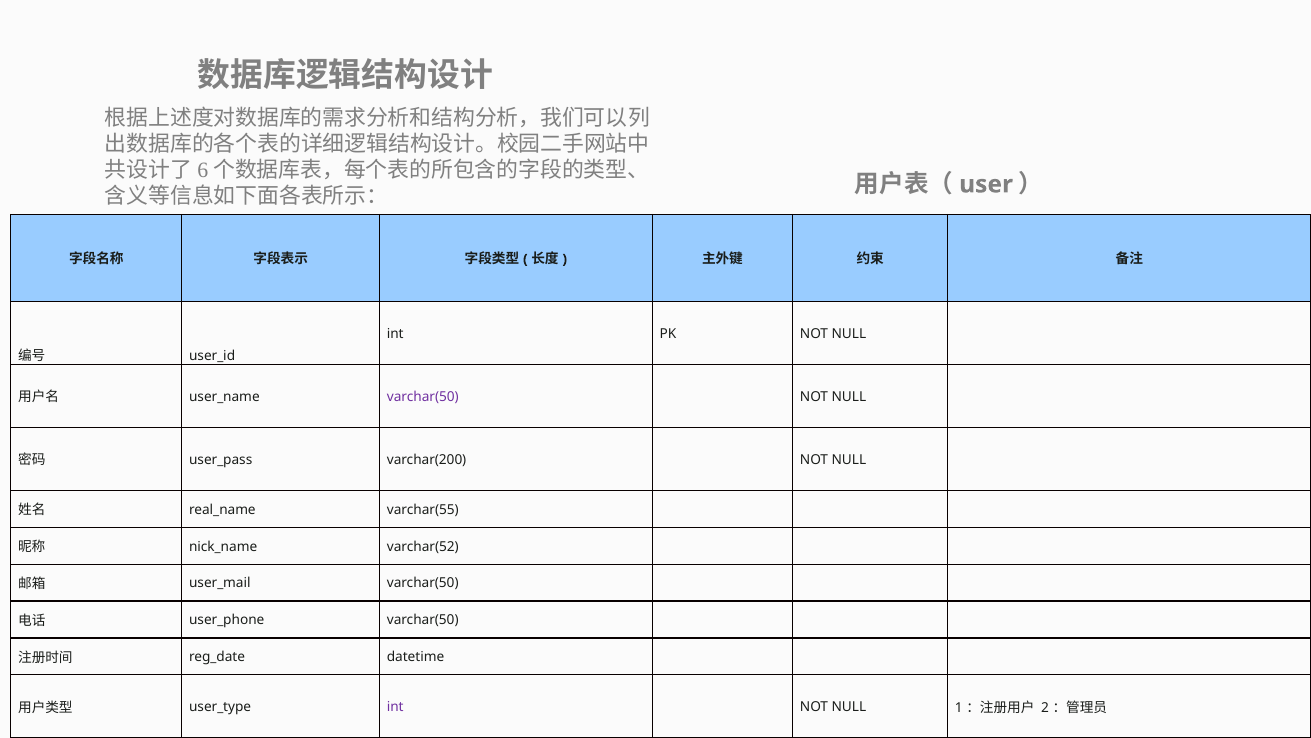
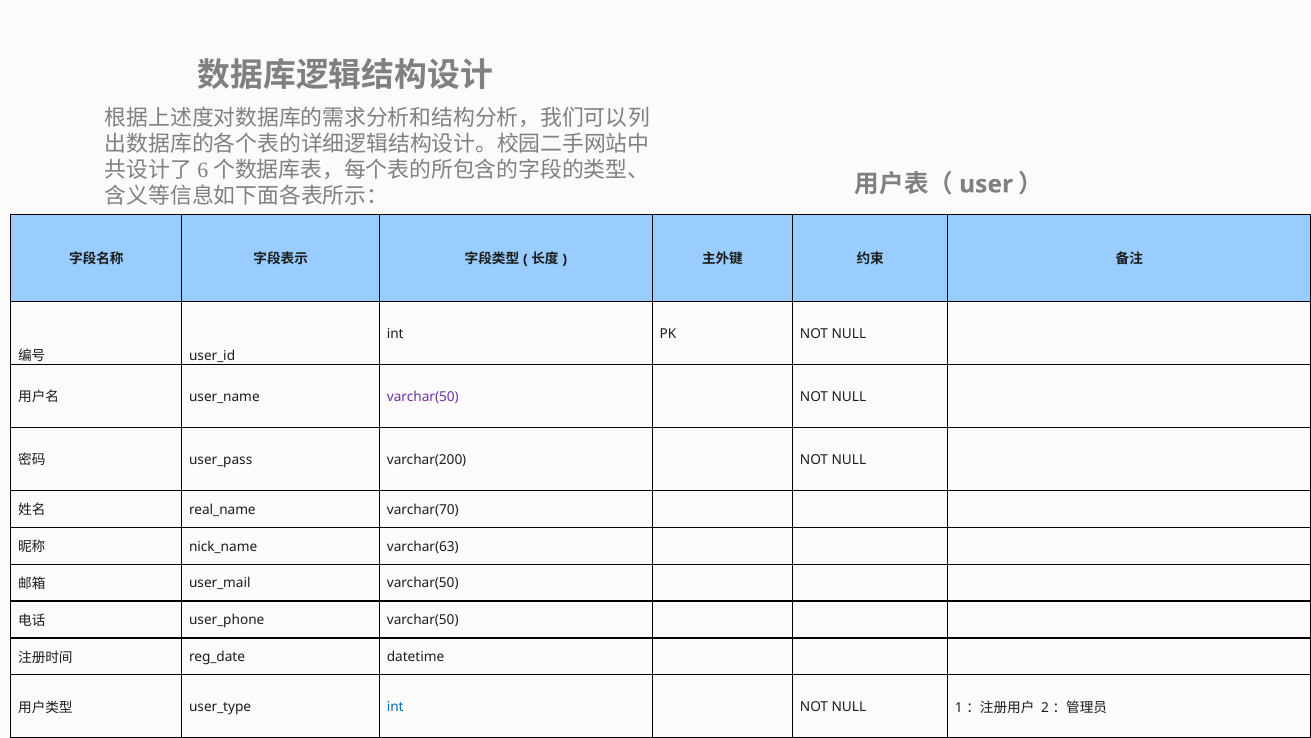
varchar(55: varchar(55 -> varchar(70 (423, 509)
varchar(52: varchar(52 -> varchar(63 (423, 546)
int colour: purple -> blue (395, 706)
